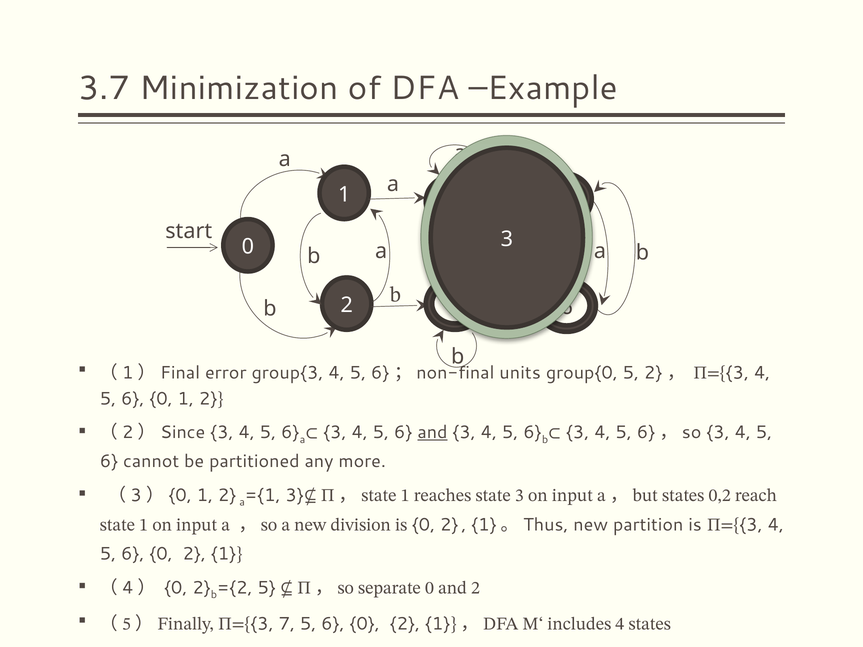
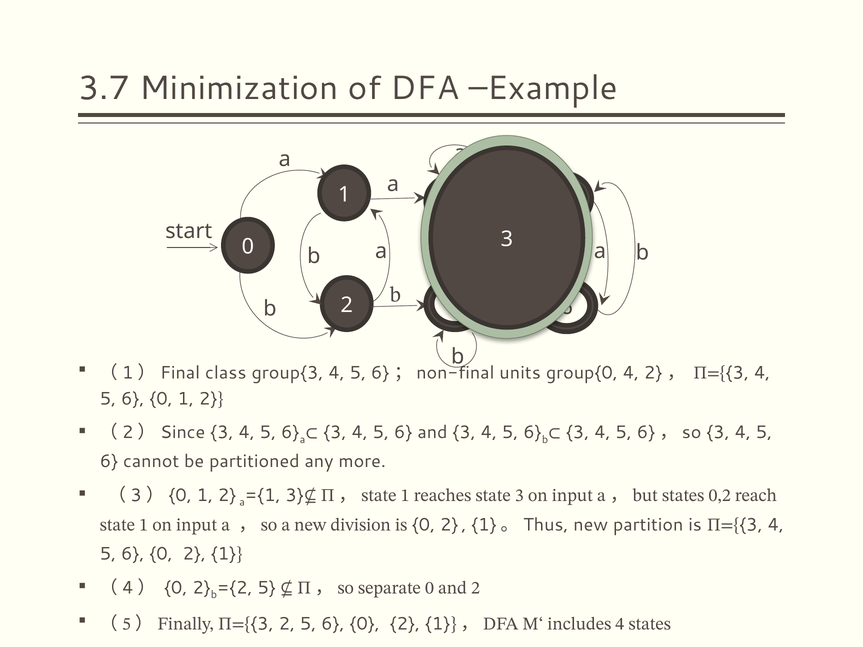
error: error -> class (226, 373)
group{0 5: 5 -> 4 (631, 373)
and underline: present -> none (432, 433)
3 7: 7 -> 2 (287, 624)
